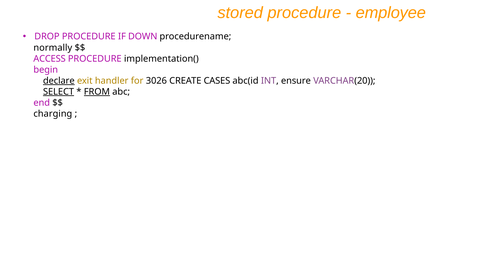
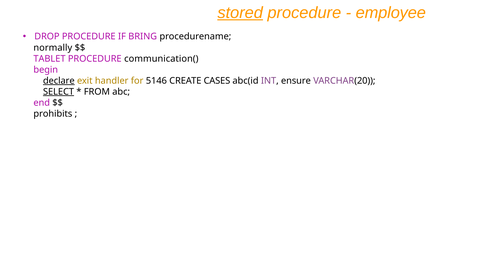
stored underline: none -> present (240, 13)
DOWN: DOWN -> BRING (143, 37)
ACCESS: ACCESS -> TABLET (50, 59)
implementation(: implementation( -> communication( (161, 59)
3026: 3026 -> 5146 (156, 81)
FROM underline: present -> none (97, 92)
charging: charging -> prohibits (53, 114)
